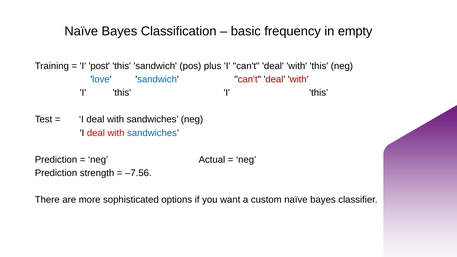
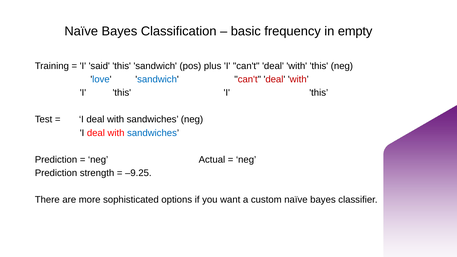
post: post -> said (99, 66)
–7.56: –7.56 -> –9.25 (138, 173)
